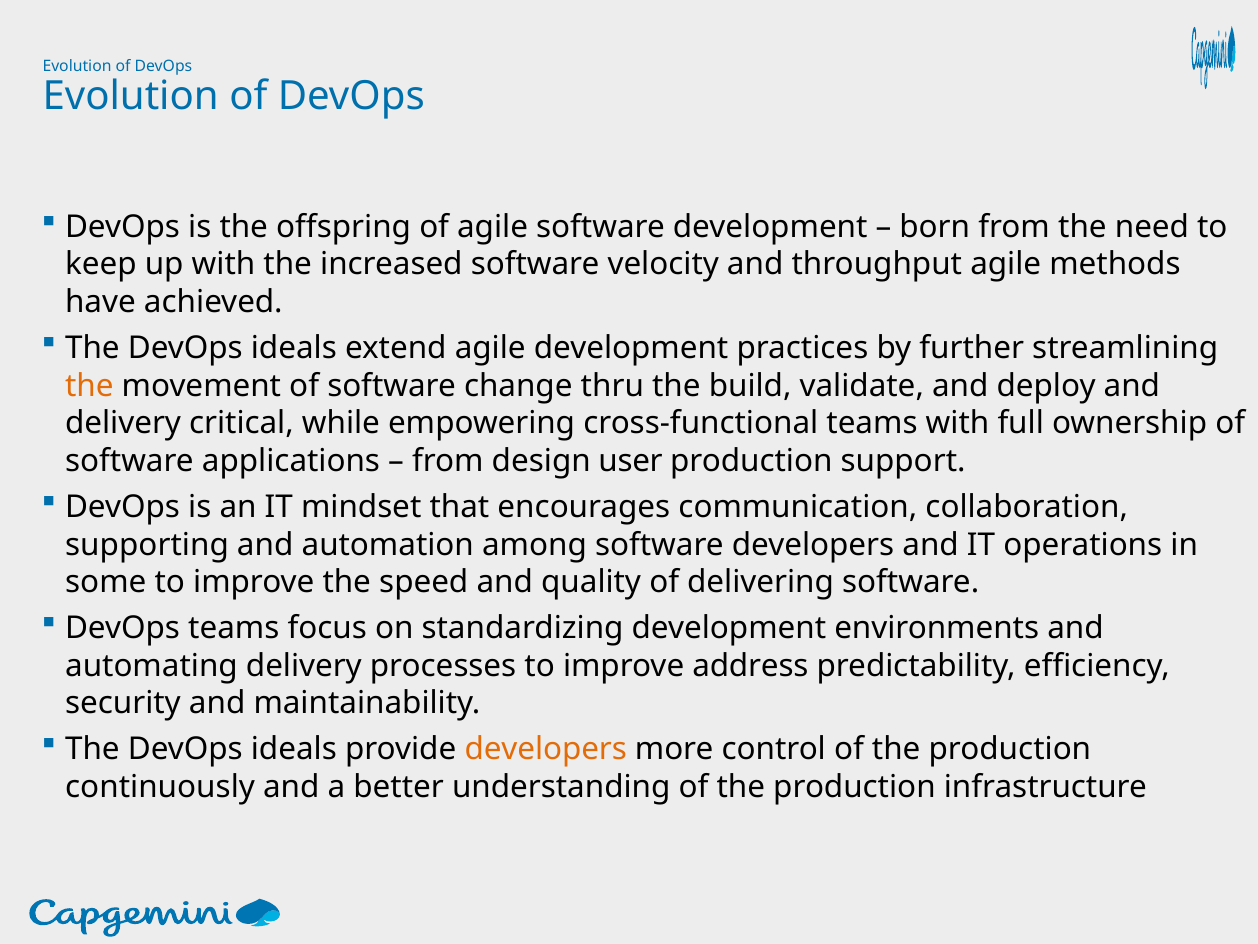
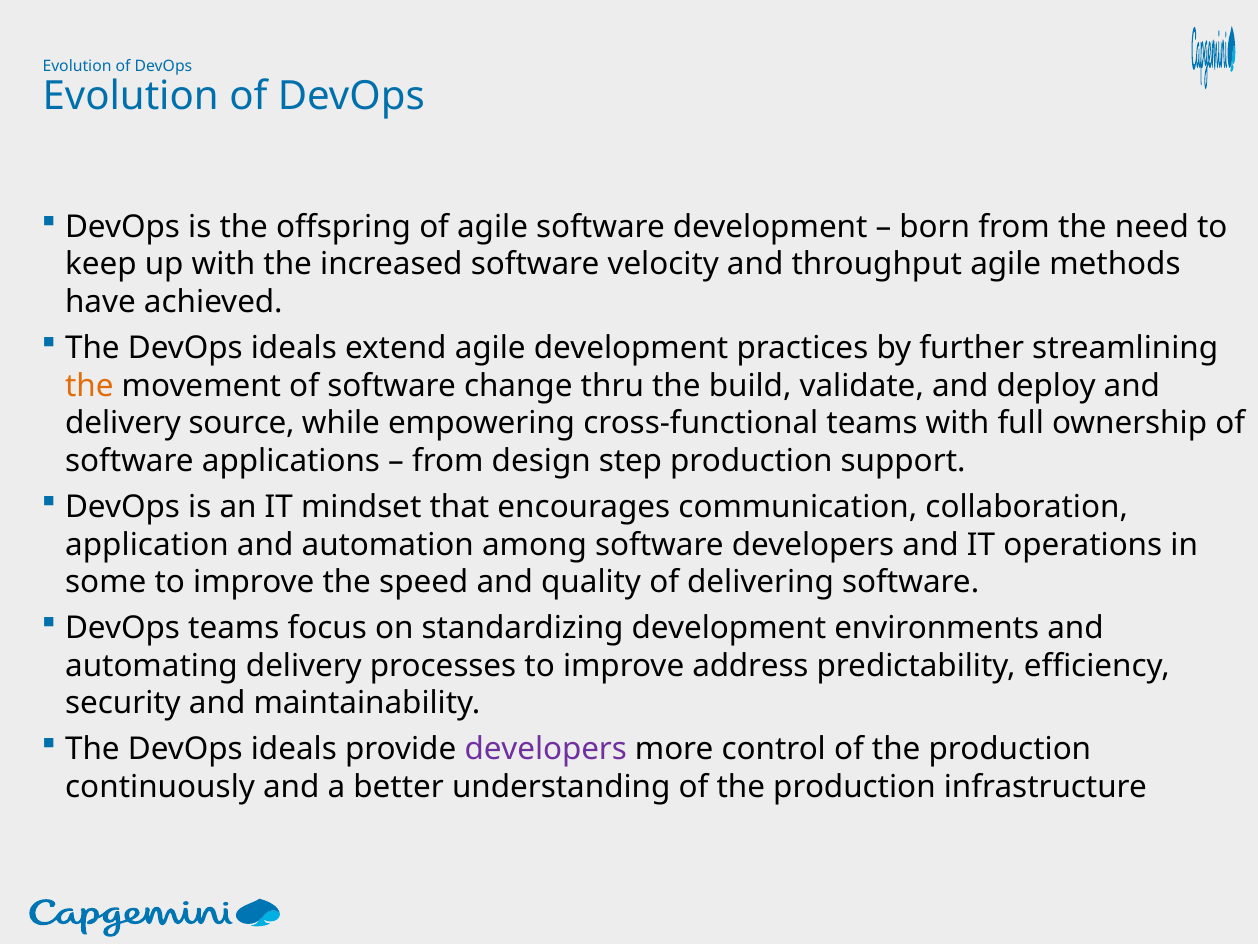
critical: critical -> source (242, 423)
user: user -> step (630, 461)
supporting: supporting -> application (147, 544)
developers colour: orange -> purple (546, 749)
